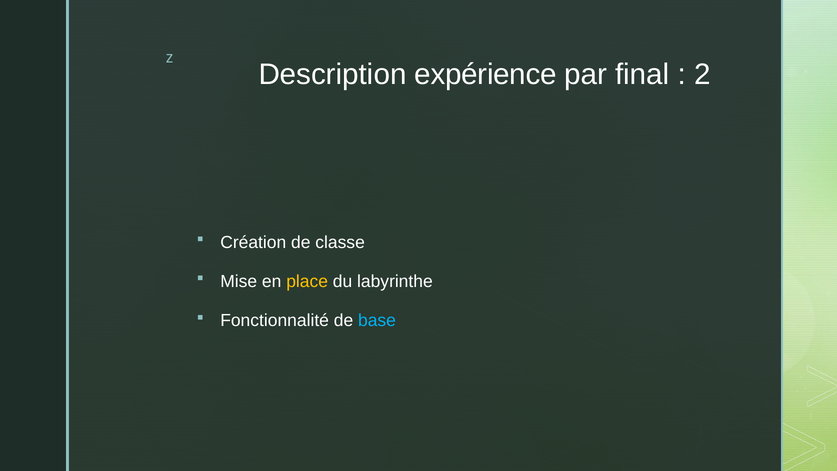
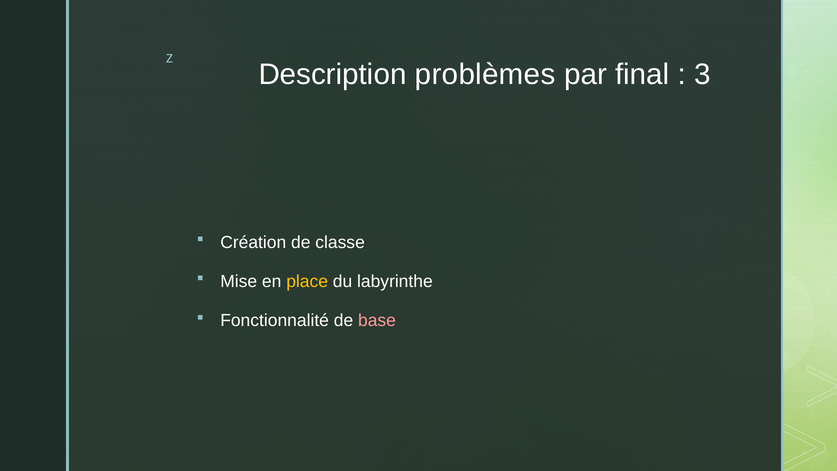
expérience: expérience -> problèmes (485, 74)
2: 2 -> 3 (702, 74)
base colour: light blue -> pink (377, 320)
